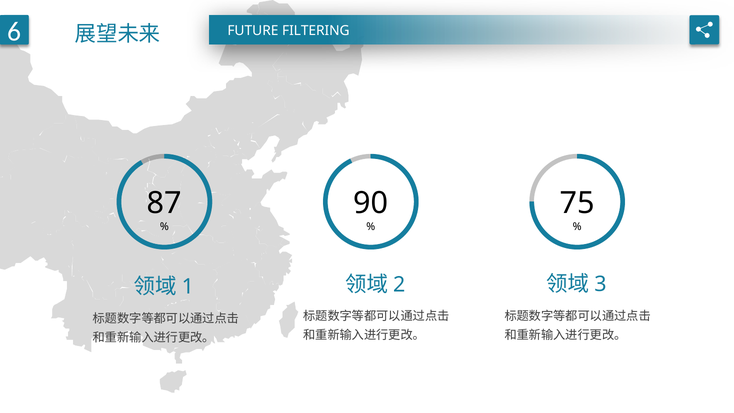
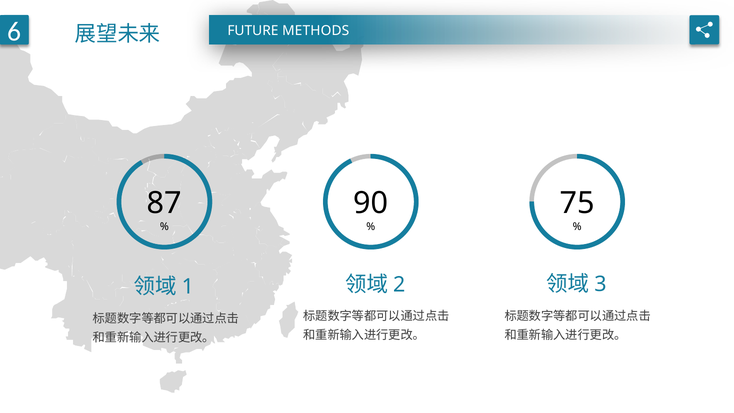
FILTERING: FILTERING -> METHODS (316, 31)
